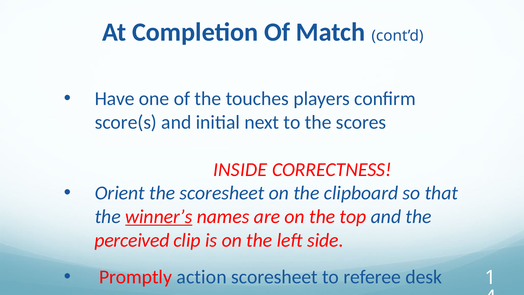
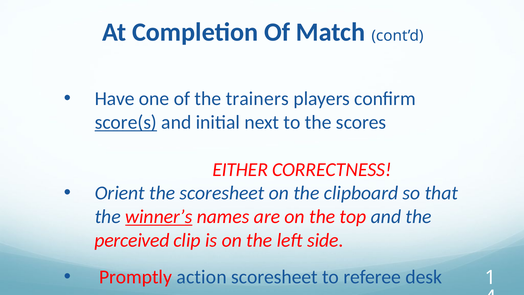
touches: touches -> trainers (257, 99)
score(s underline: none -> present (126, 122)
INSIDE: INSIDE -> EITHER (240, 169)
